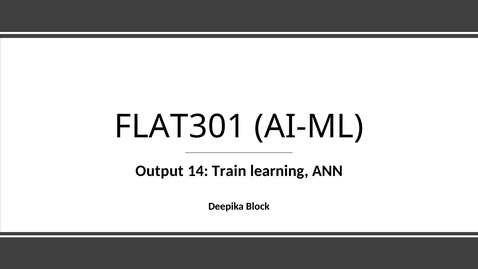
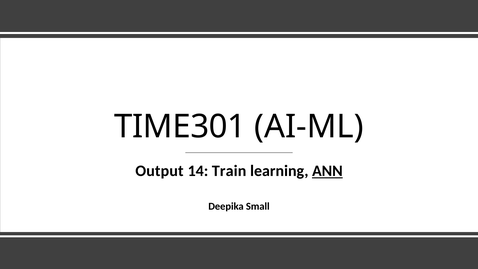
FLAT301: FLAT301 -> TIME301 (180, 127)
ANN underline: none -> present (327, 171)
Block: Block -> Small (258, 206)
